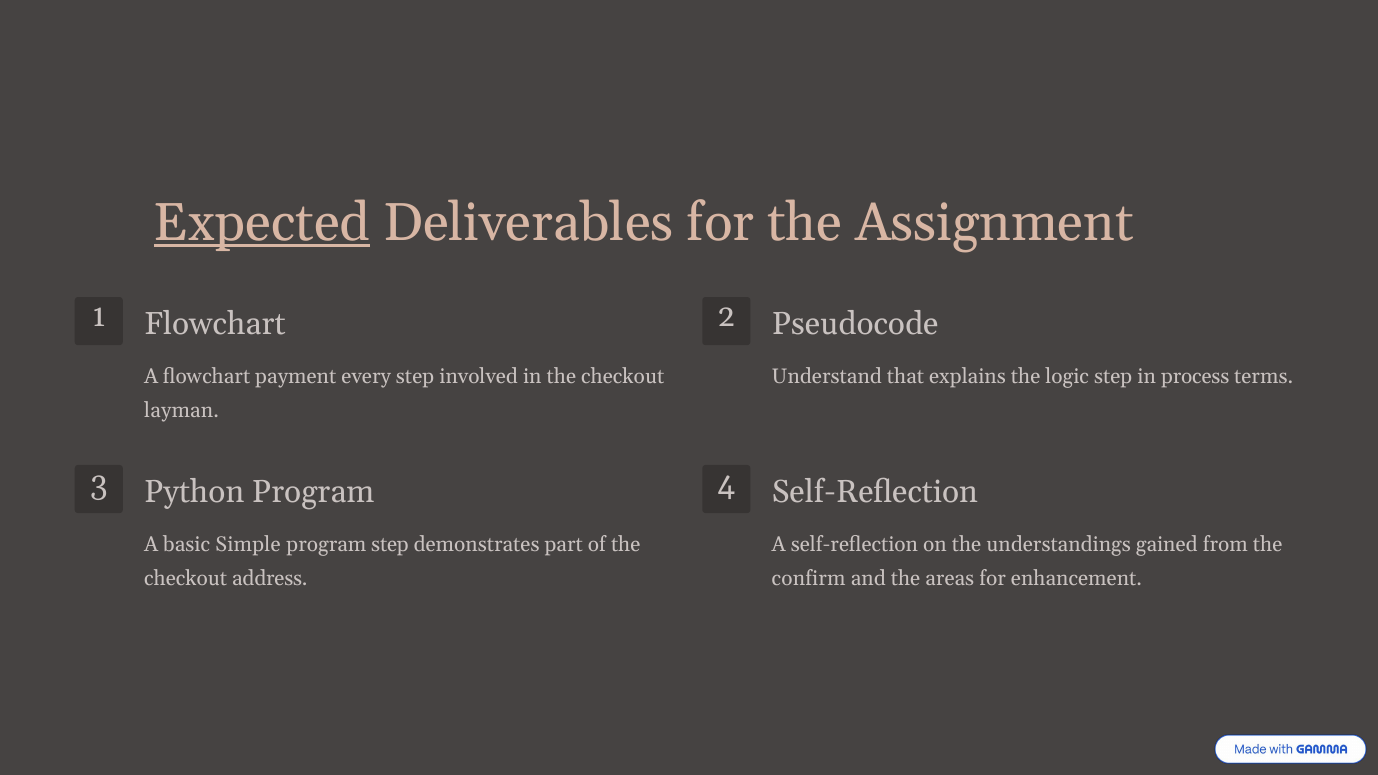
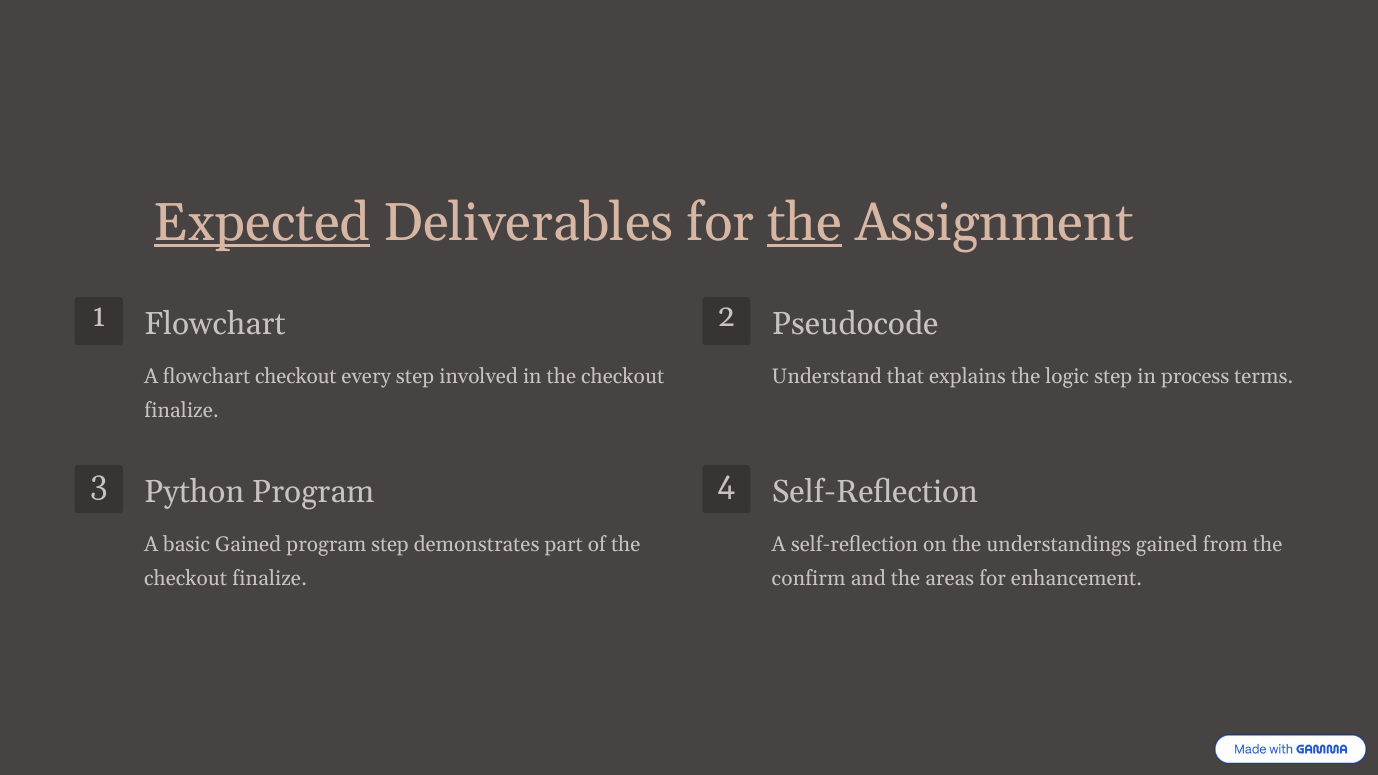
the underline: none -> present (805, 223)
flowchart payment: payment -> checkout (296, 377)
layman: layman -> finalize (182, 411)
basic Simple: Simple -> Gained (248, 545)
address: address -> finalize (270, 579)
